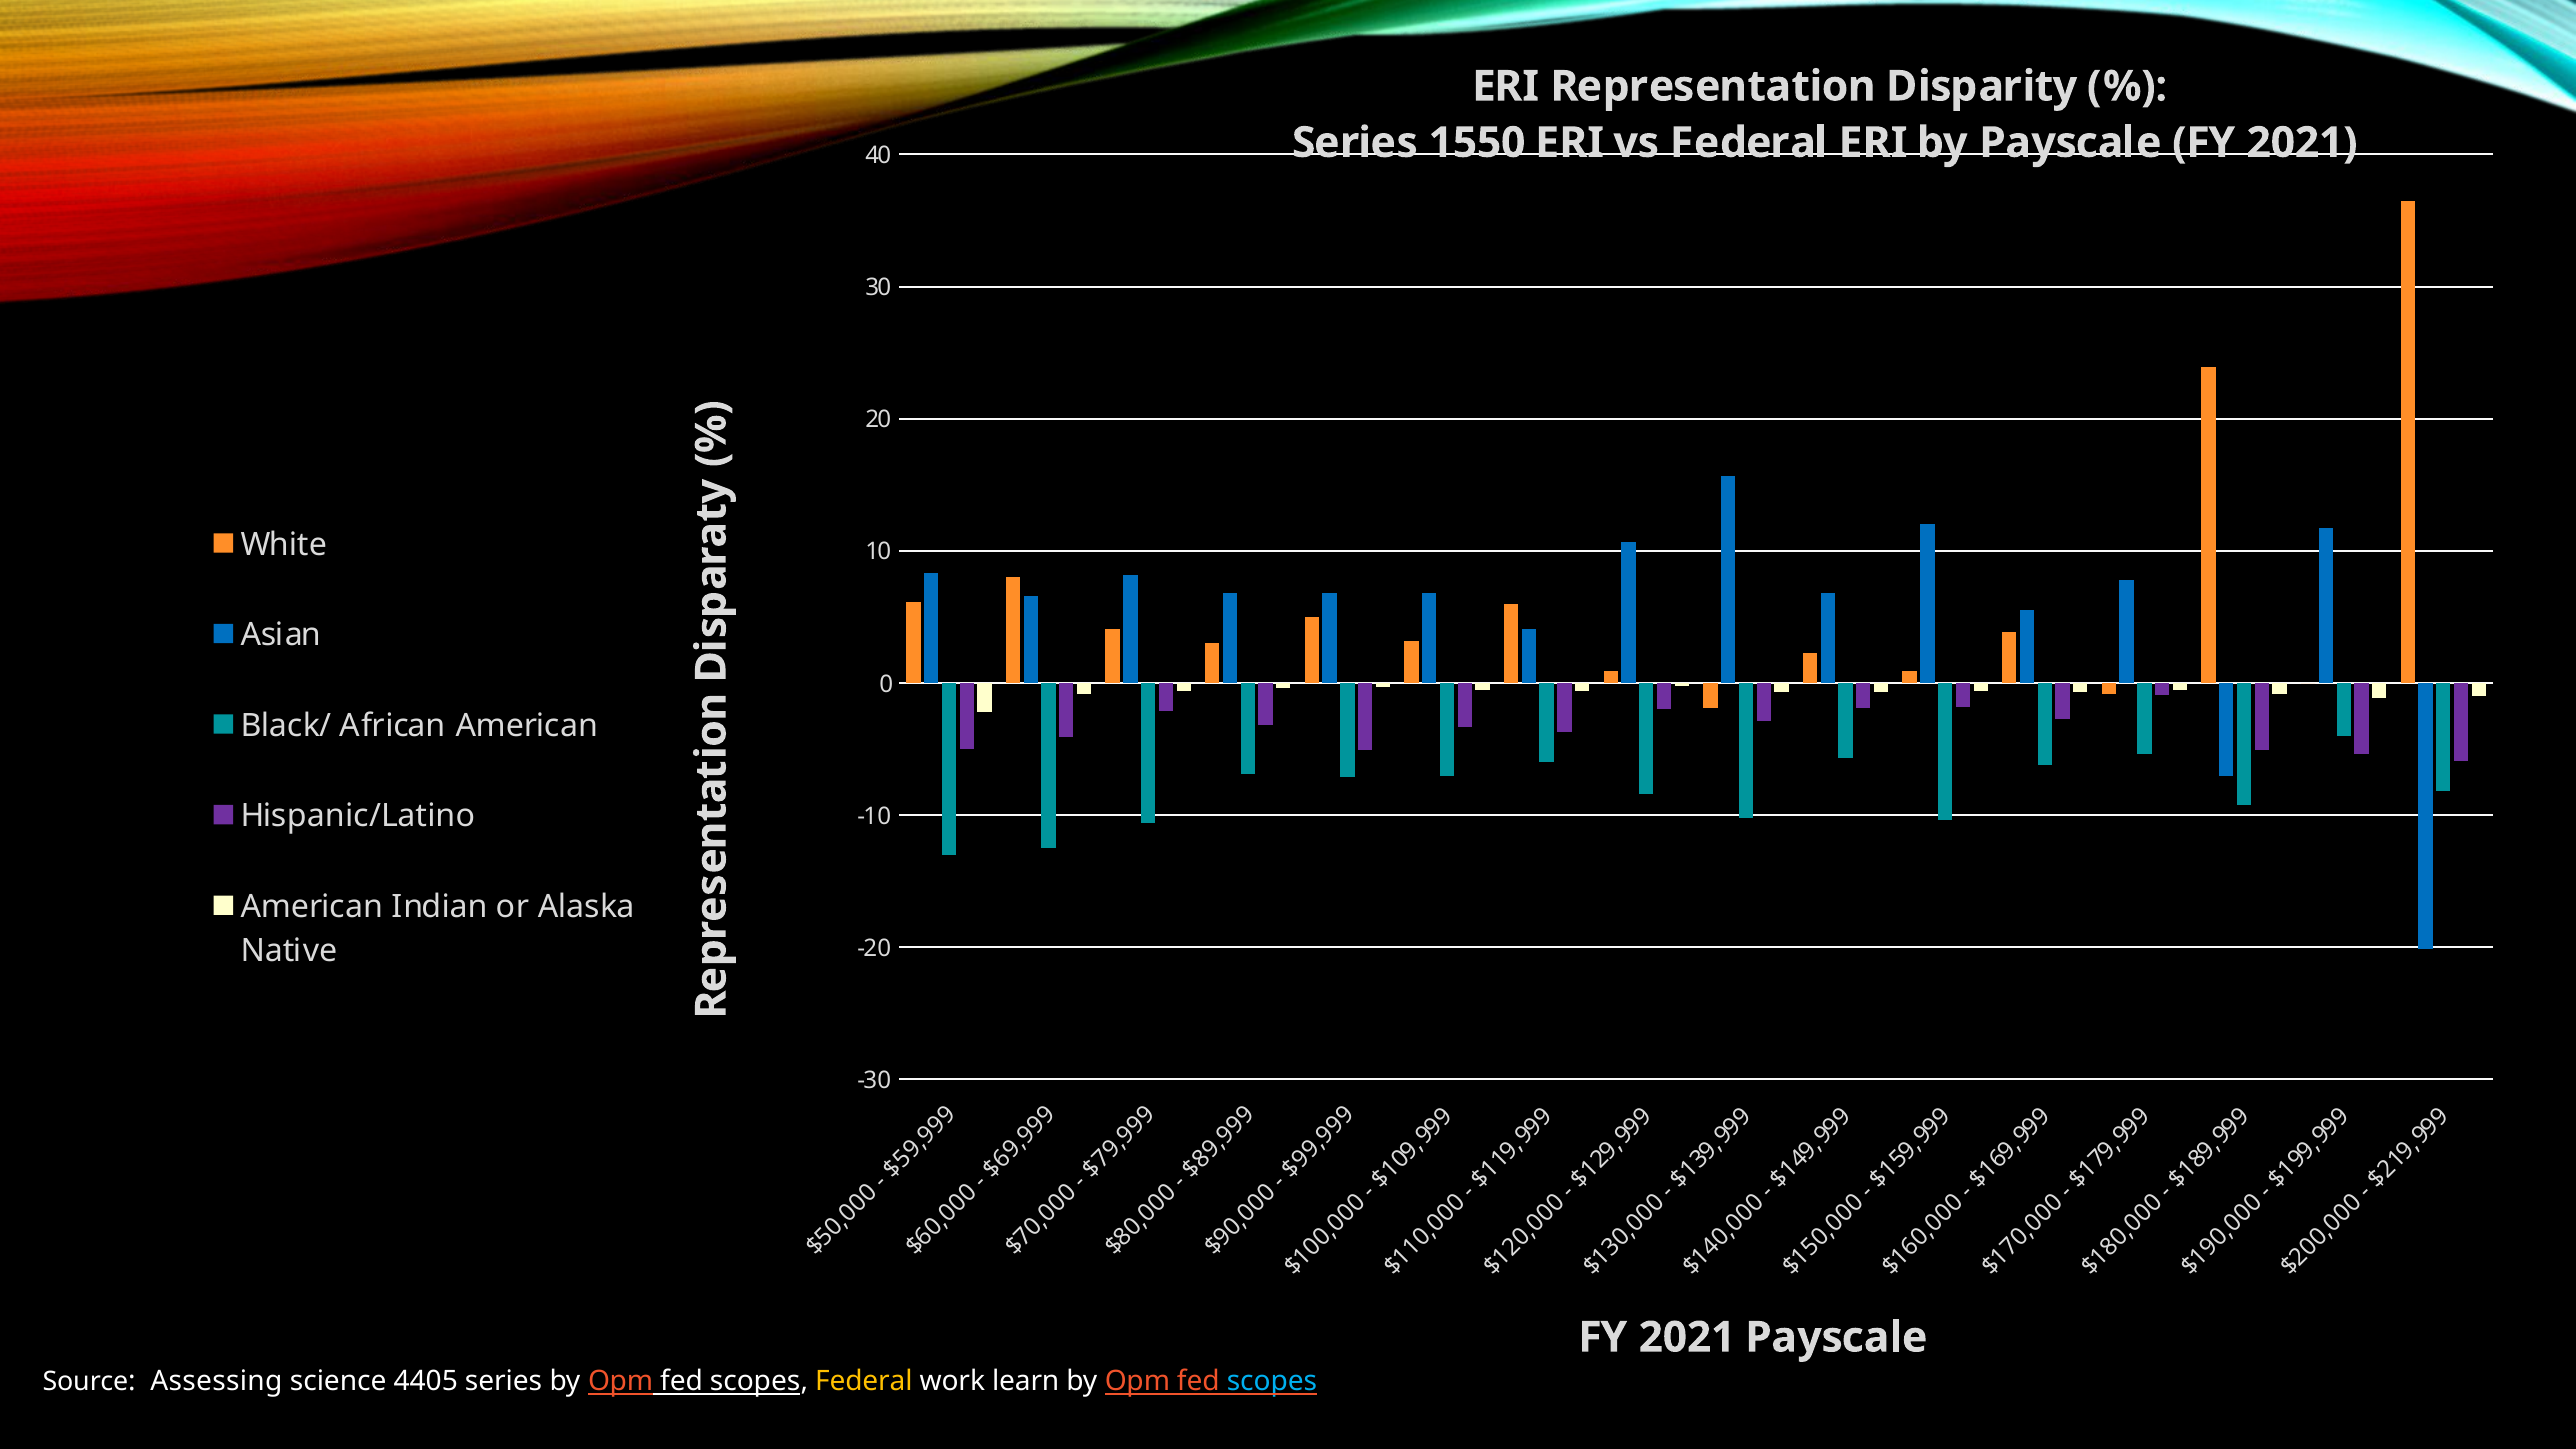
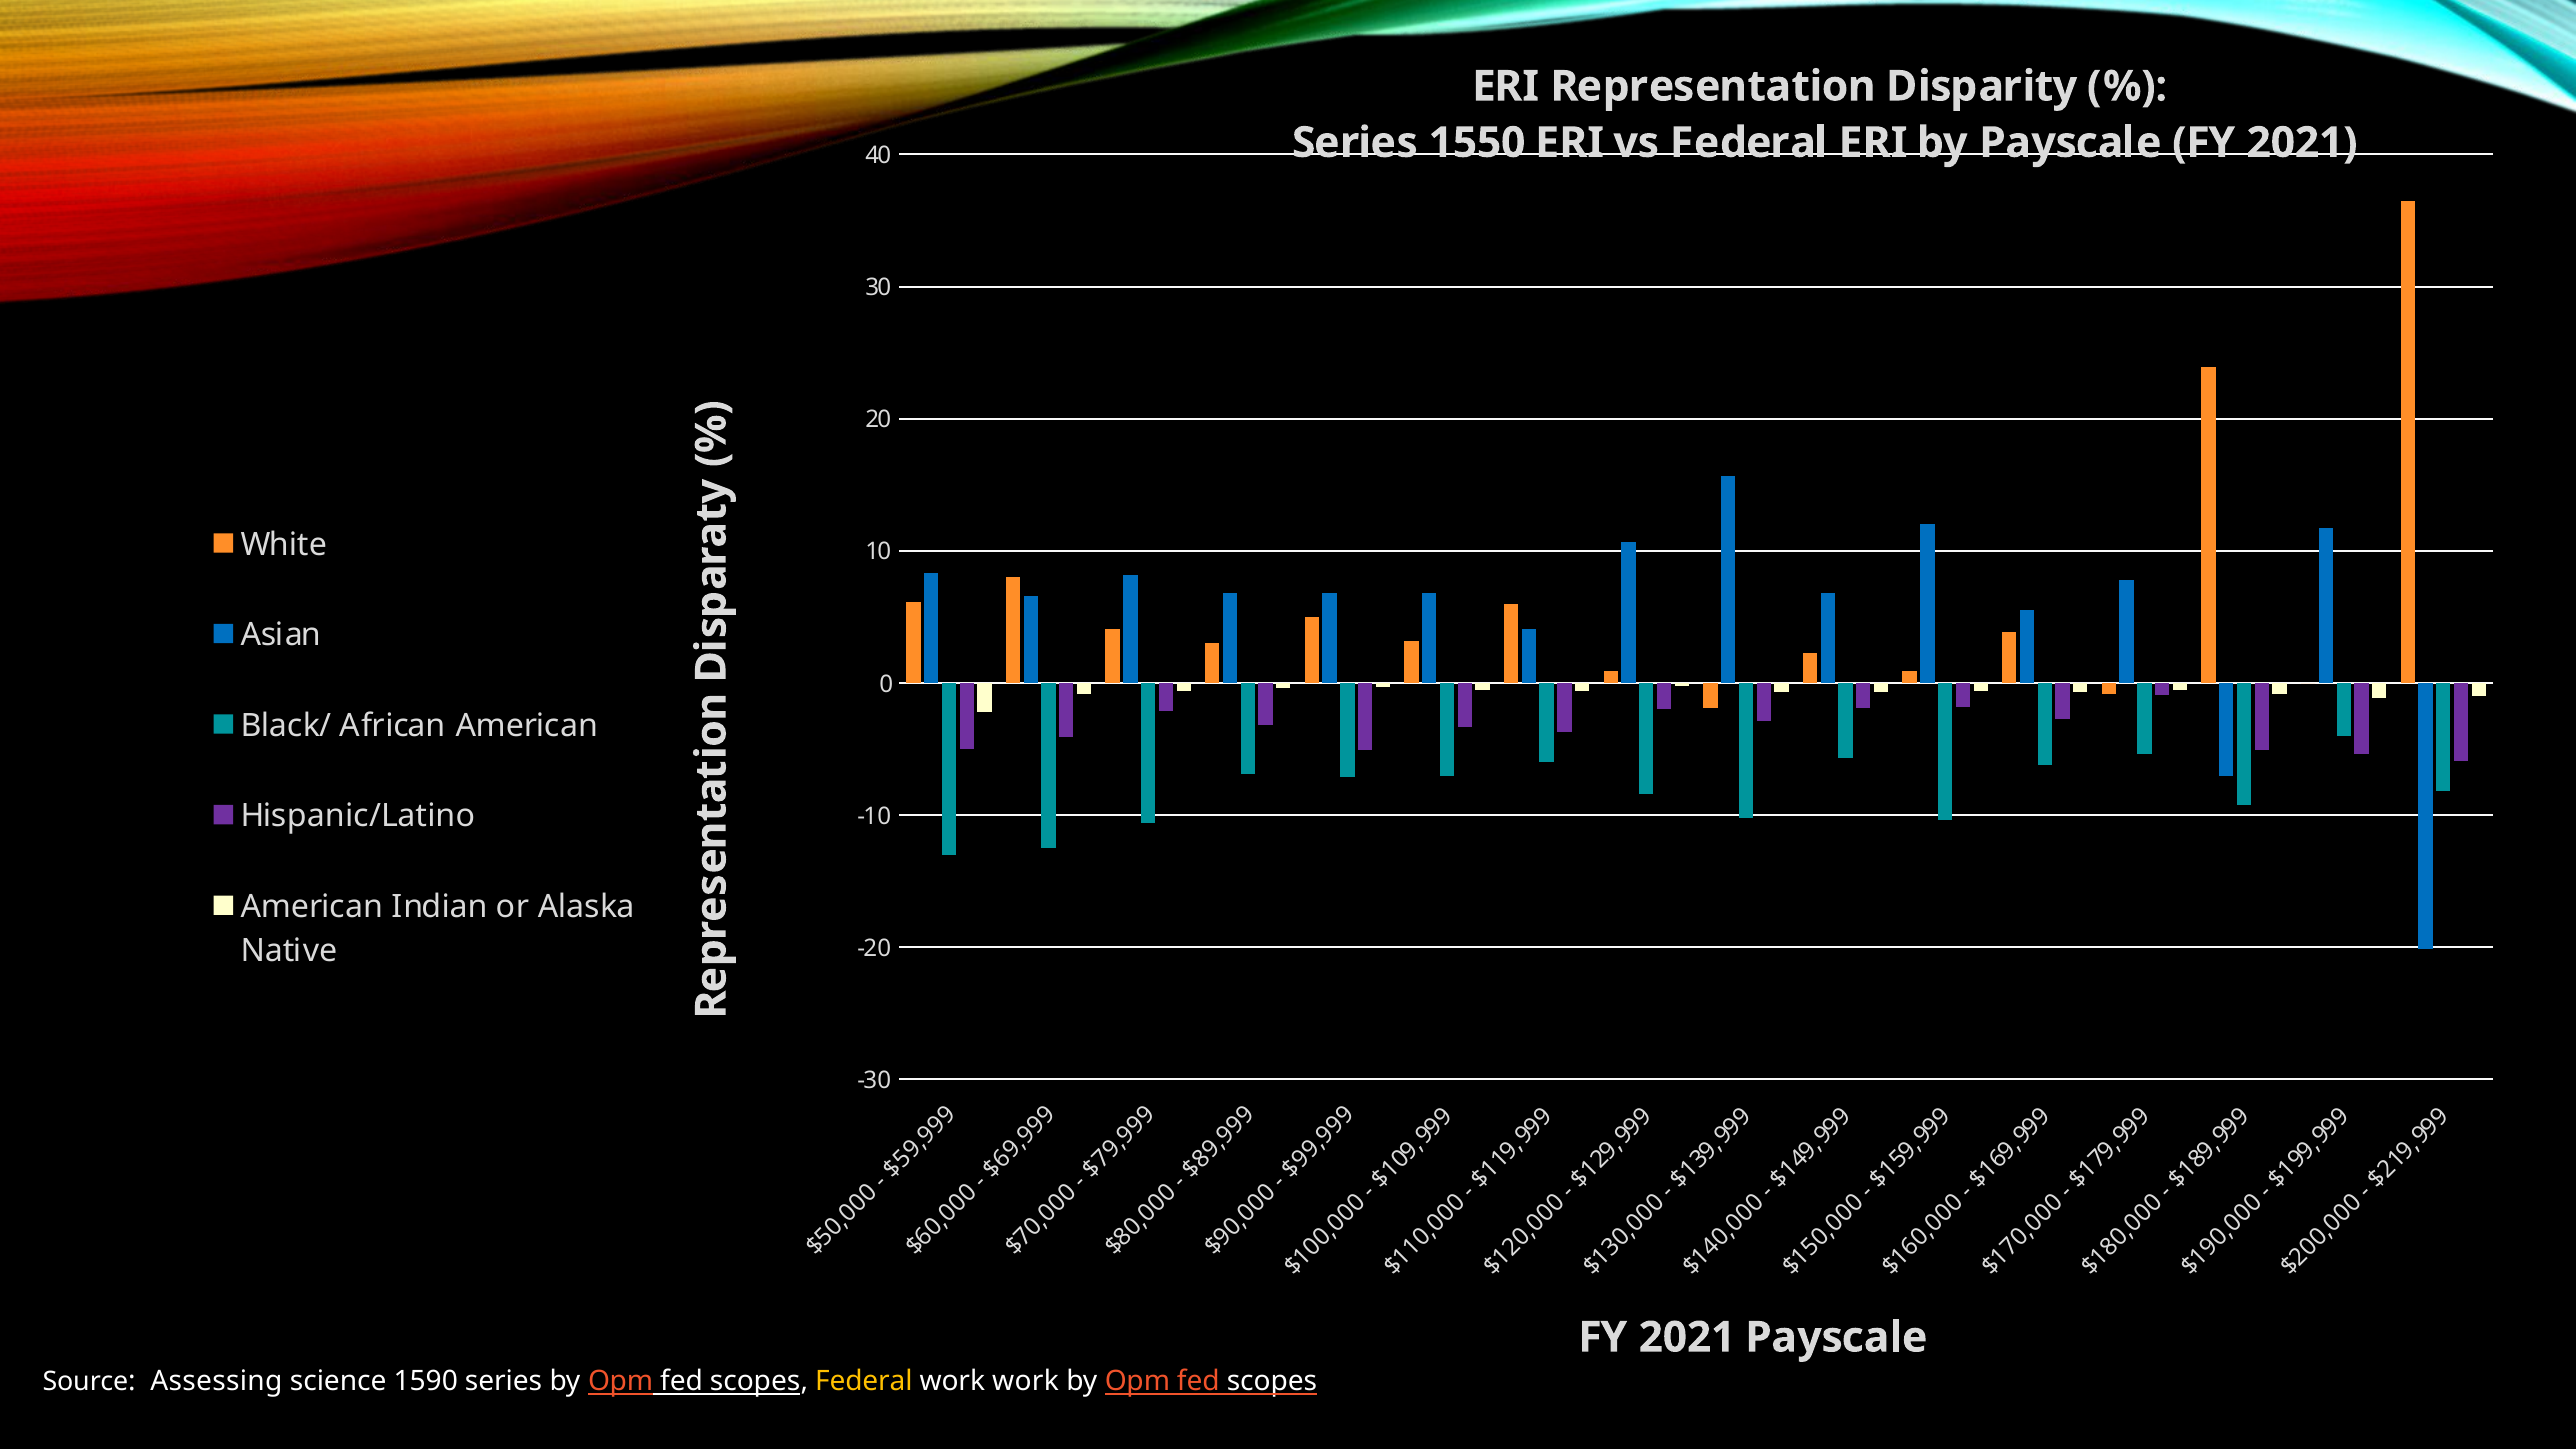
4405: 4405 -> 1590 (426, 1381)
work learn: learn -> work (1026, 1381)
scopes colour: light blue -> white (1272, 1381)
